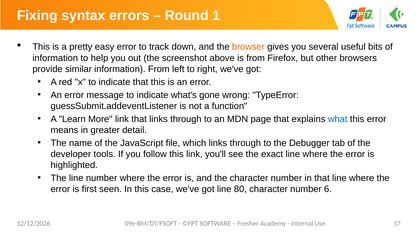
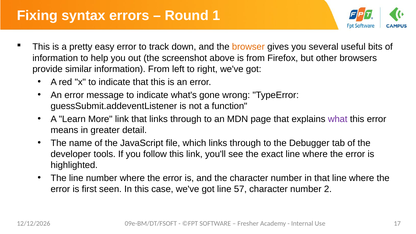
what colour: blue -> purple (338, 119)
80: 80 -> 57 (240, 189)
6: 6 -> 2 (328, 189)
